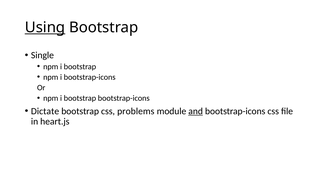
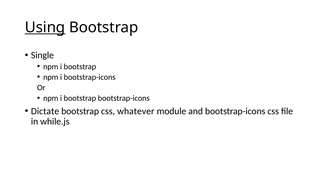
problems: problems -> whatever (136, 111)
and underline: present -> none (196, 111)
heart.js: heart.js -> while.js (55, 121)
